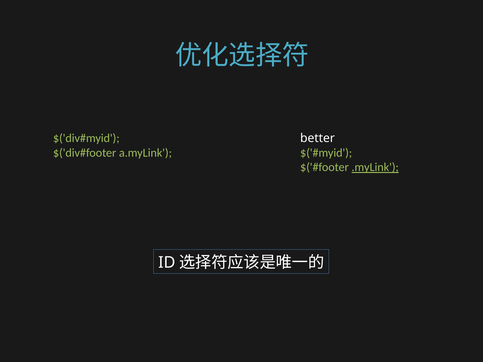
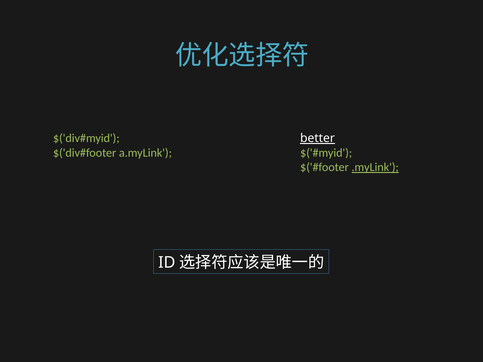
better underline: none -> present (318, 138)
